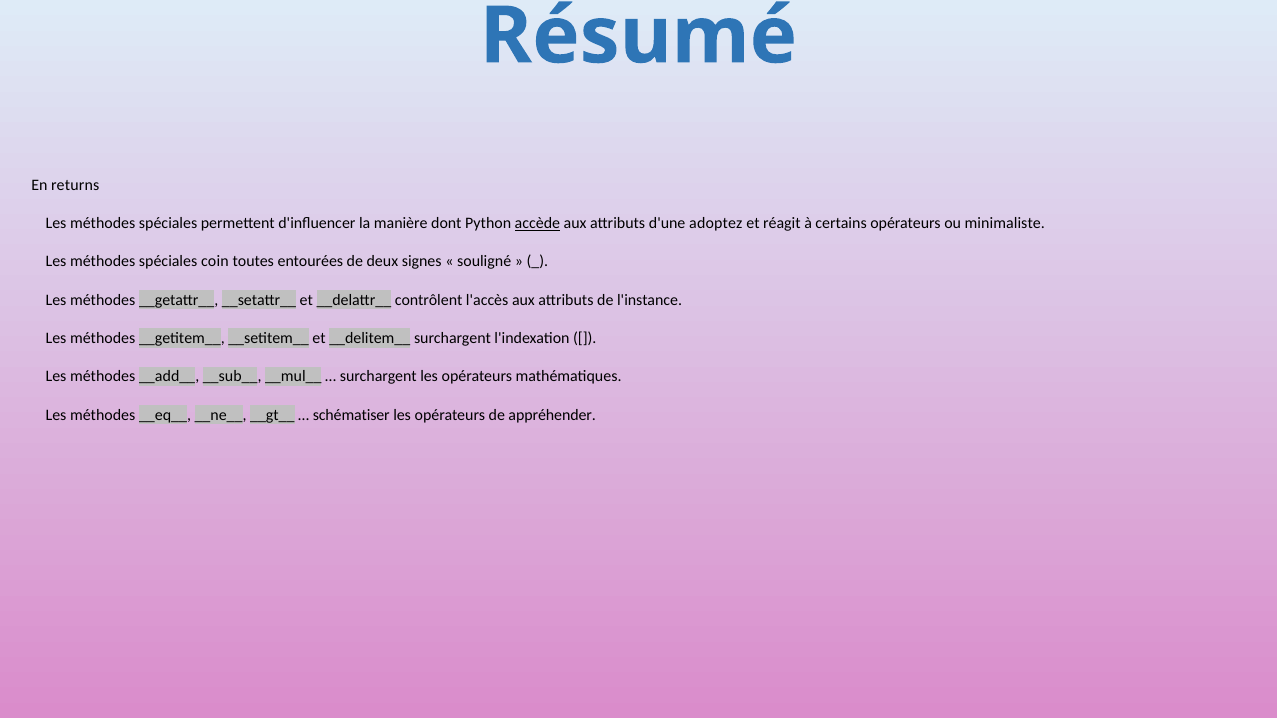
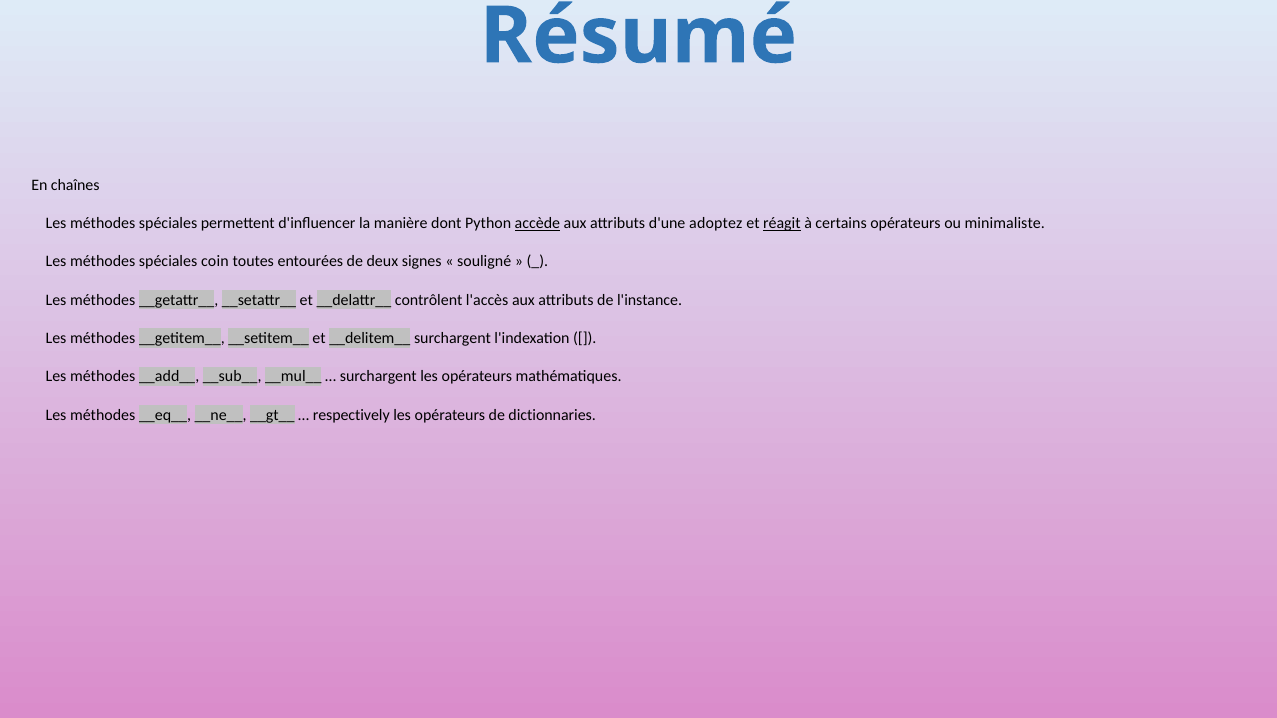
returns: returns -> chaînes (75, 185)
réagit underline: none -> present (782, 223)
schématiser: schématiser -> respectively (351, 415)
appréhender: appréhender -> dictionnaries (552, 415)
